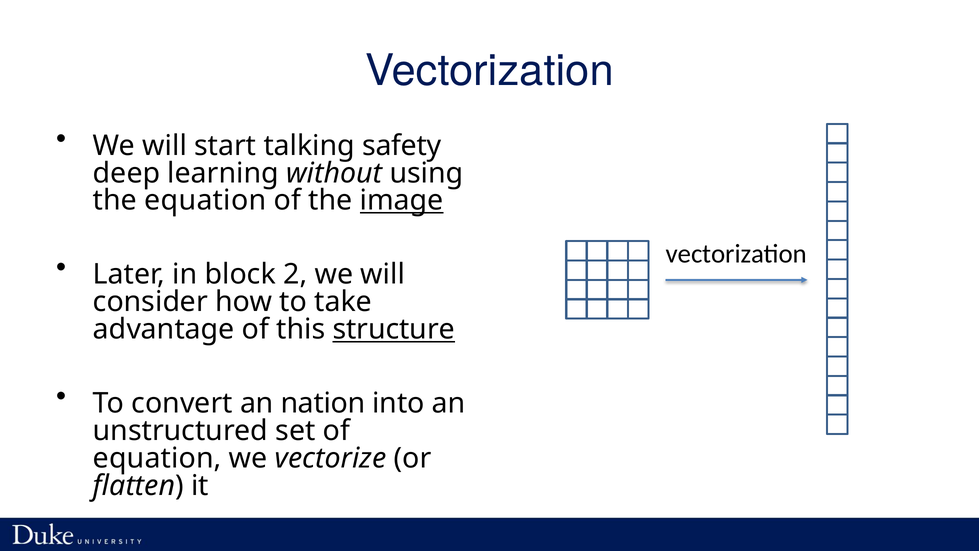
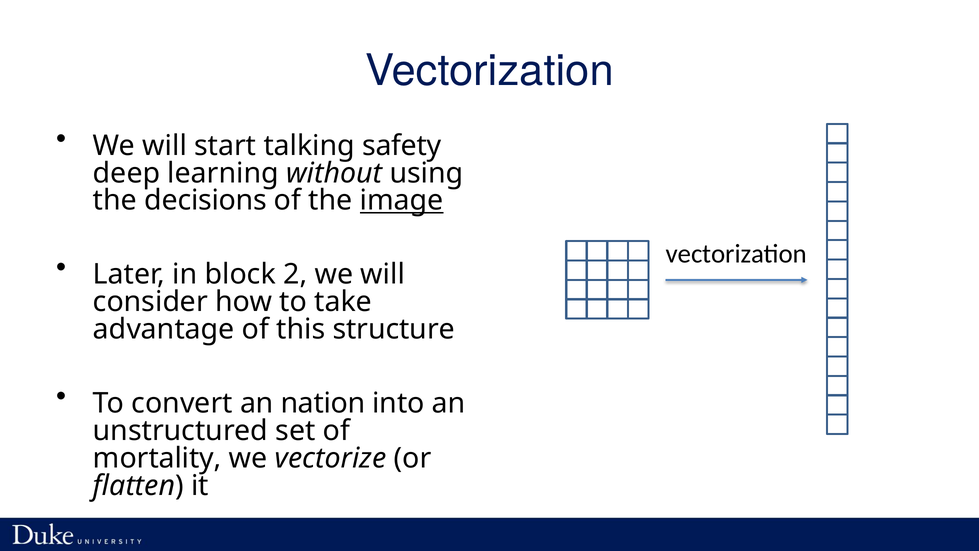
the equation: equation -> decisions (206, 200)
structure underline: present -> none (394, 329)
equation: equation -> mortality (157, 458)
